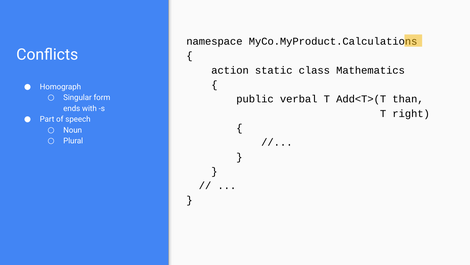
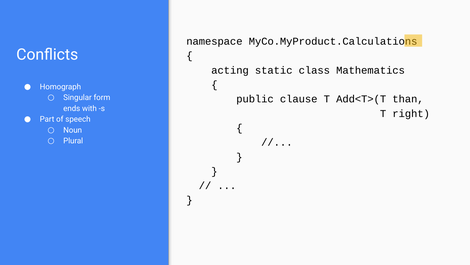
action: action -> acting (230, 70)
verbal: verbal -> clause (299, 99)
